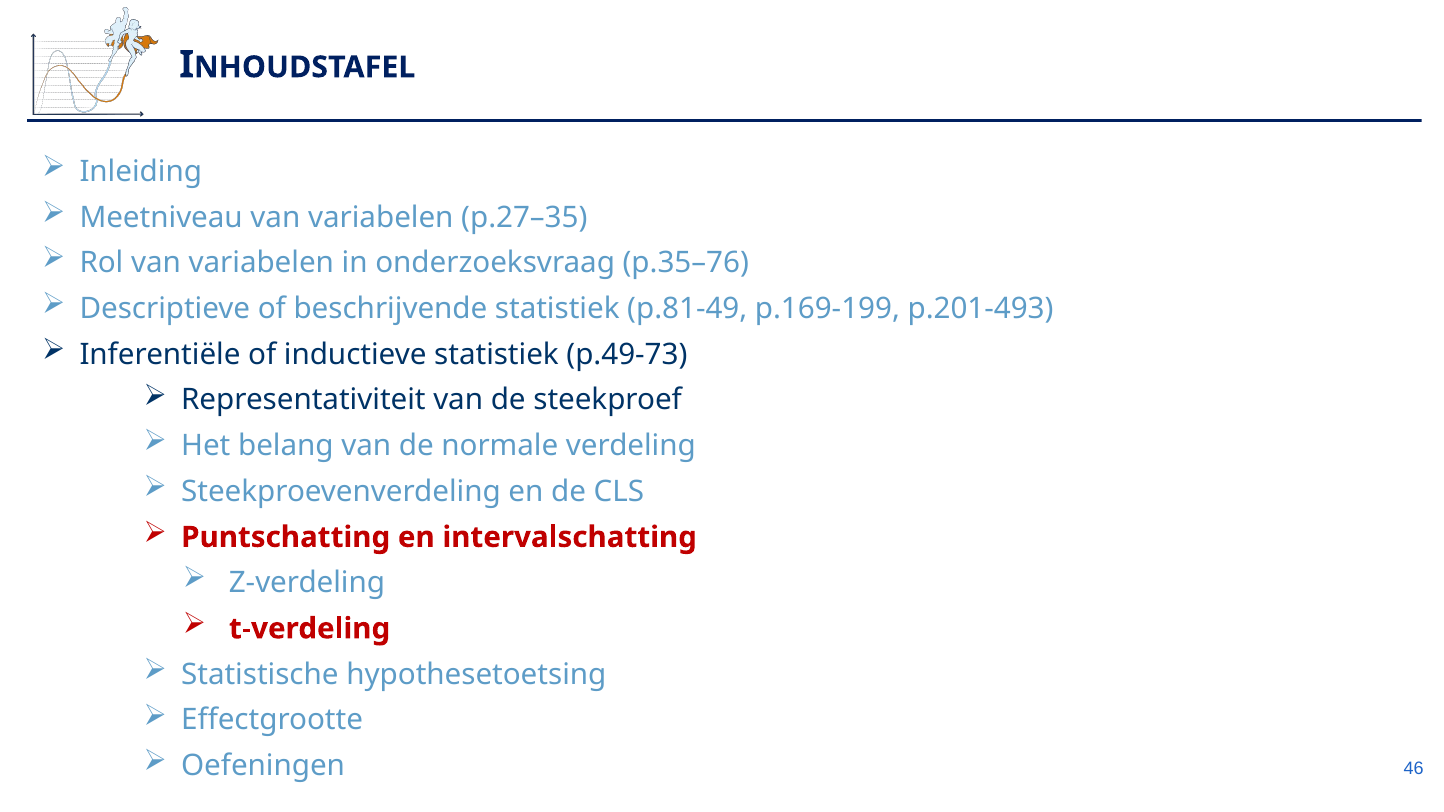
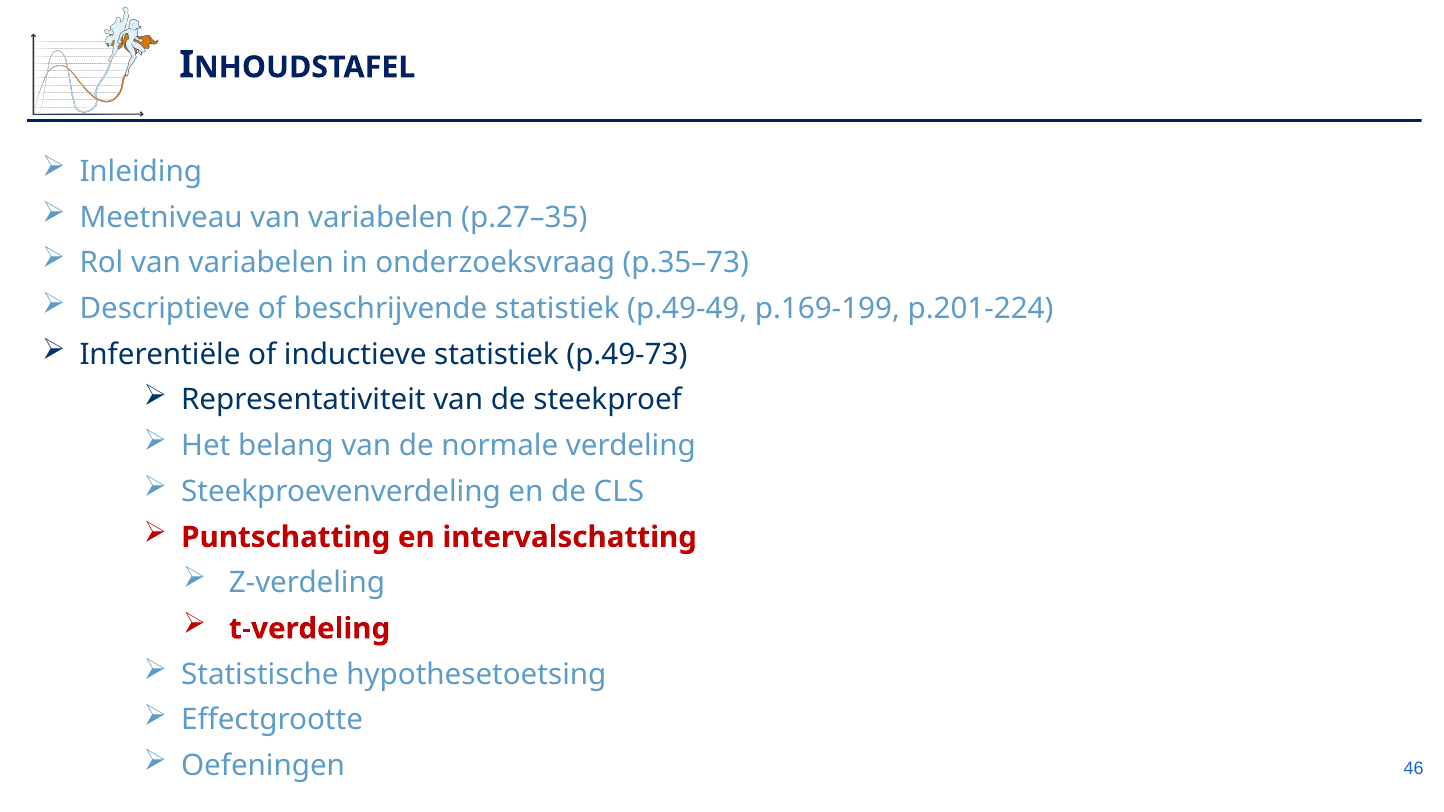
p.35–76: p.35–76 -> p.35–73 (686, 263)
p.81-49: p.81-49 -> p.49-49 (687, 309)
p.201-493: p.201-493 -> p.201-224 (981, 309)
